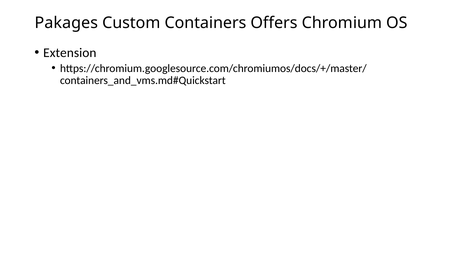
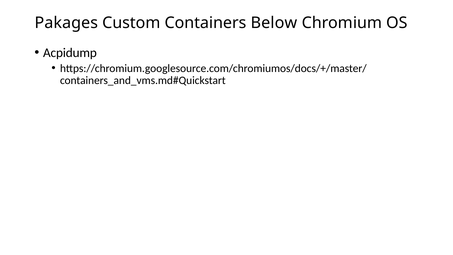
Offers: Offers -> Below (274, 23)
Extension: Extension -> Acpidump (70, 53)
